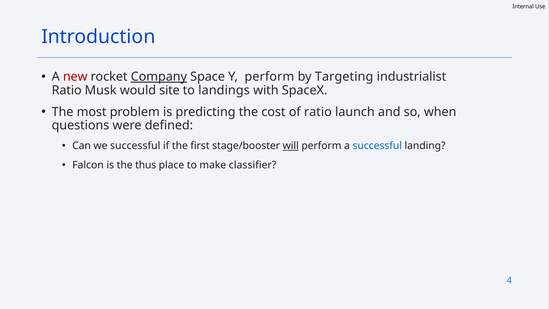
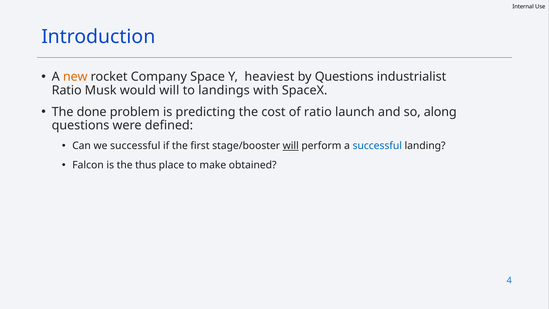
new colour: red -> orange (75, 77)
Company underline: present -> none (159, 77)
Y perform: perform -> heaviest (269, 77)
by Targeting: Targeting -> Questions (344, 77)
would site: site -> will (169, 90)
most: most -> done (92, 112)
when: when -> along (440, 112)
classifier: classifier -> obtained (253, 165)
